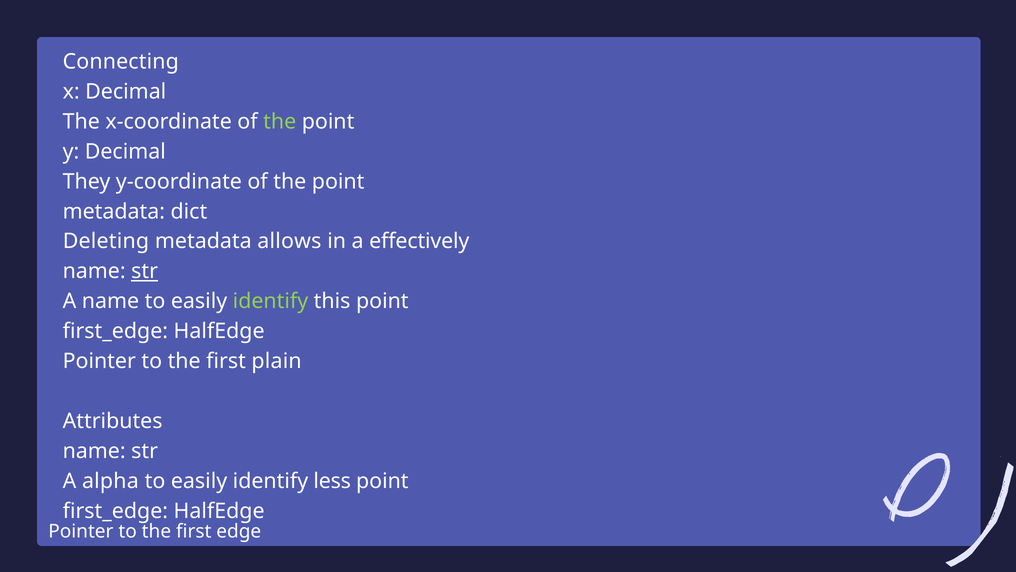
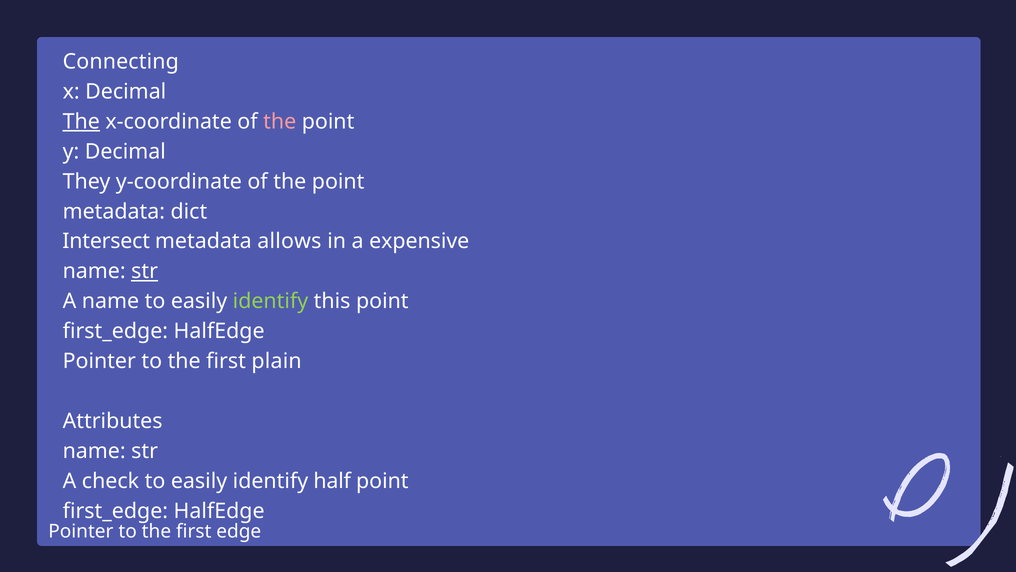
The underline: none -> present (81, 121)
the colour: light green -> pink (280, 121)
Deleting: Deleting -> Intersect (106, 241)
effectively: effectively -> expensive (419, 241)
alpha: alpha -> check (110, 481)
less: less -> half (332, 481)
